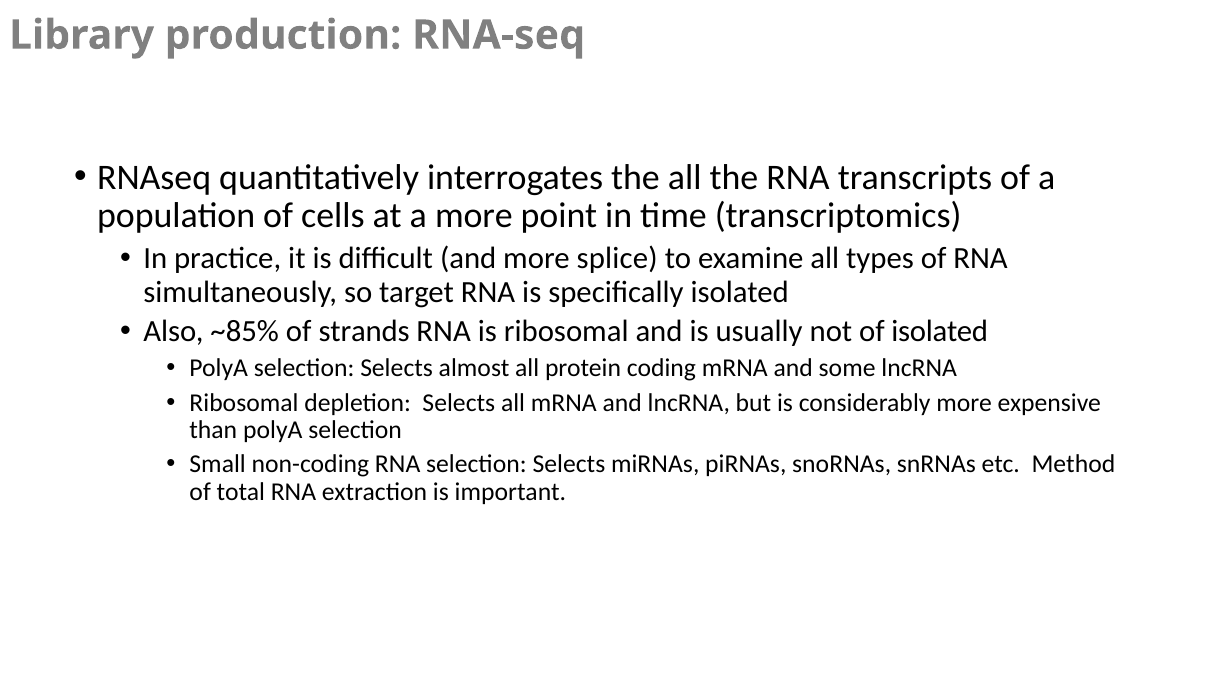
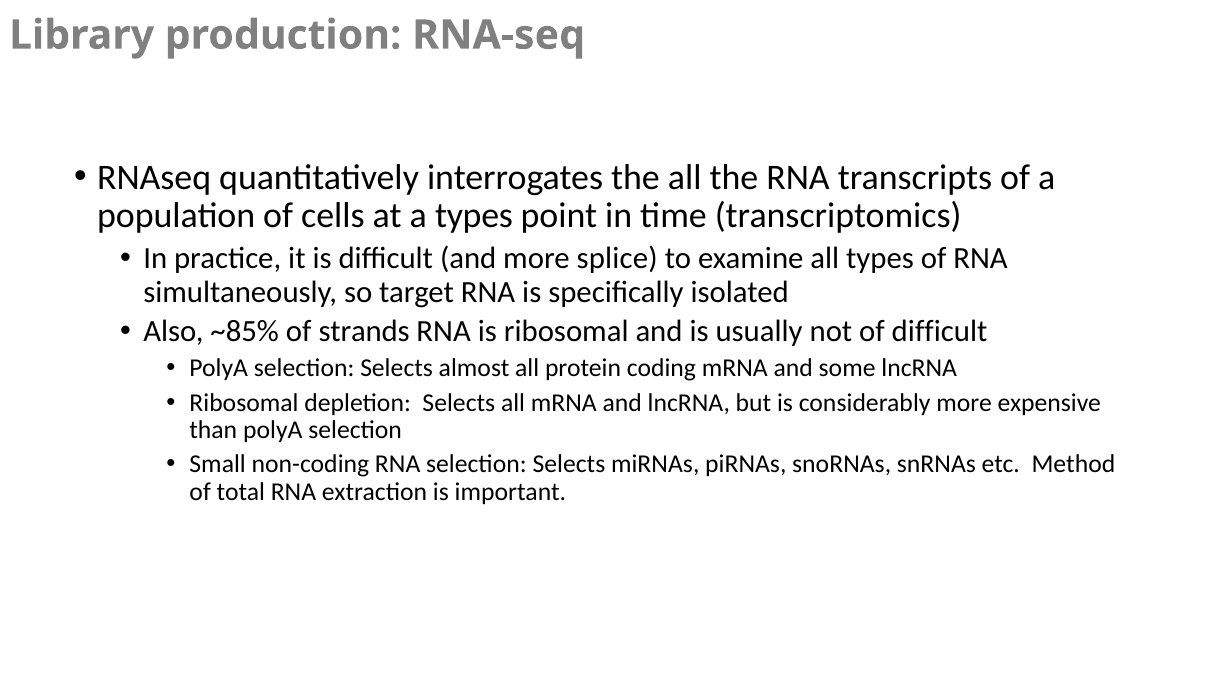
a more: more -> types (474, 216)
of isolated: isolated -> difficult (940, 331)
